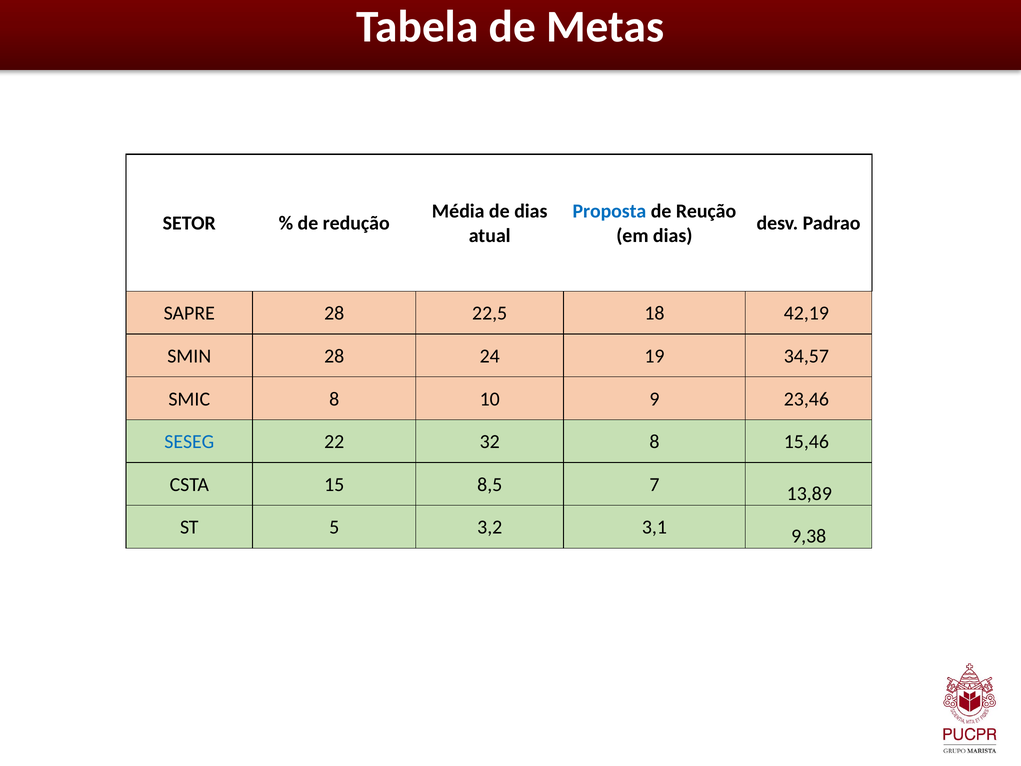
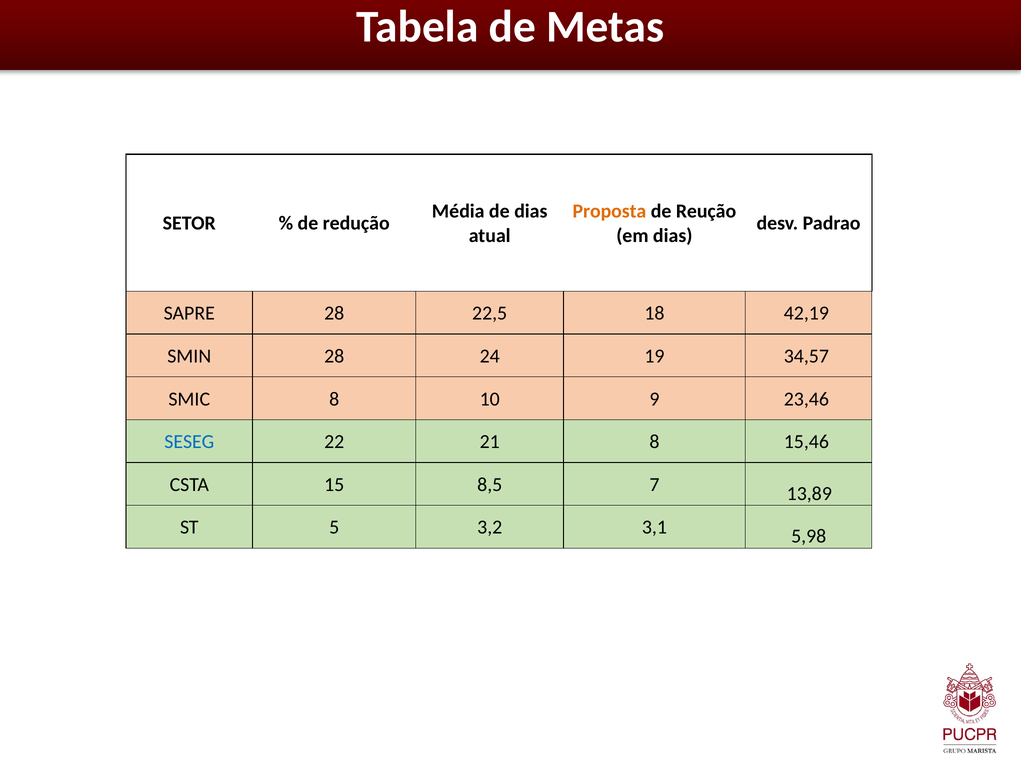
Proposta colour: blue -> orange (609, 211)
32: 32 -> 21 (490, 442)
9,38: 9,38 -> 5,98 (809, 536)
